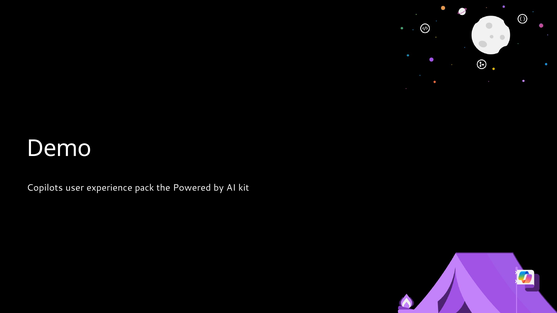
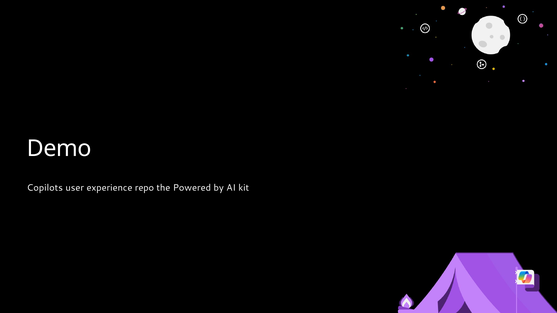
pack: pack -> repo (144, 188)
